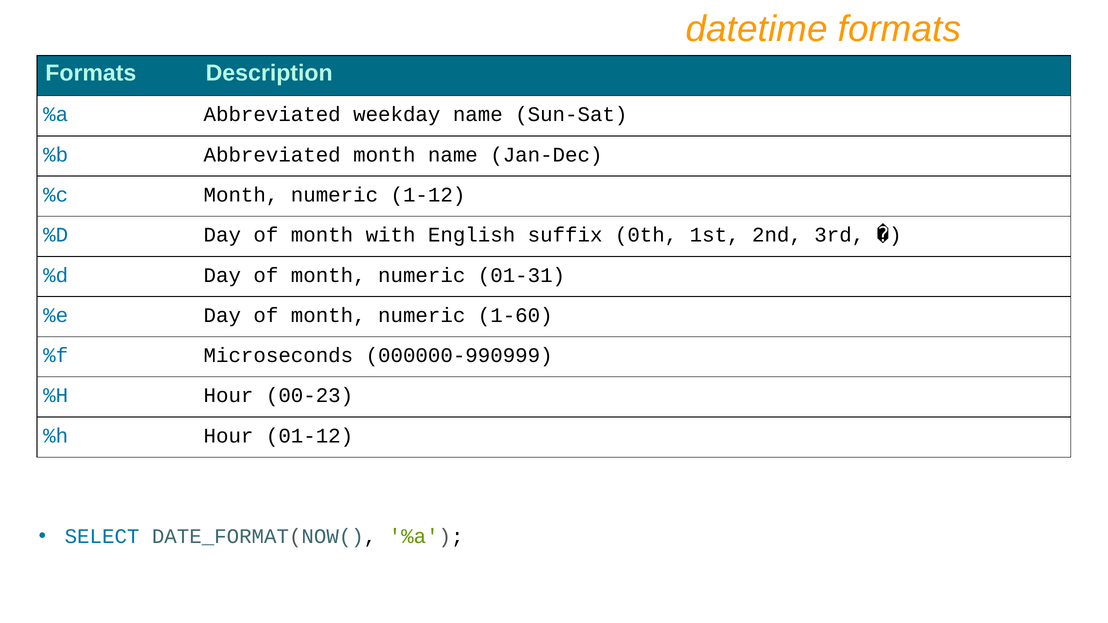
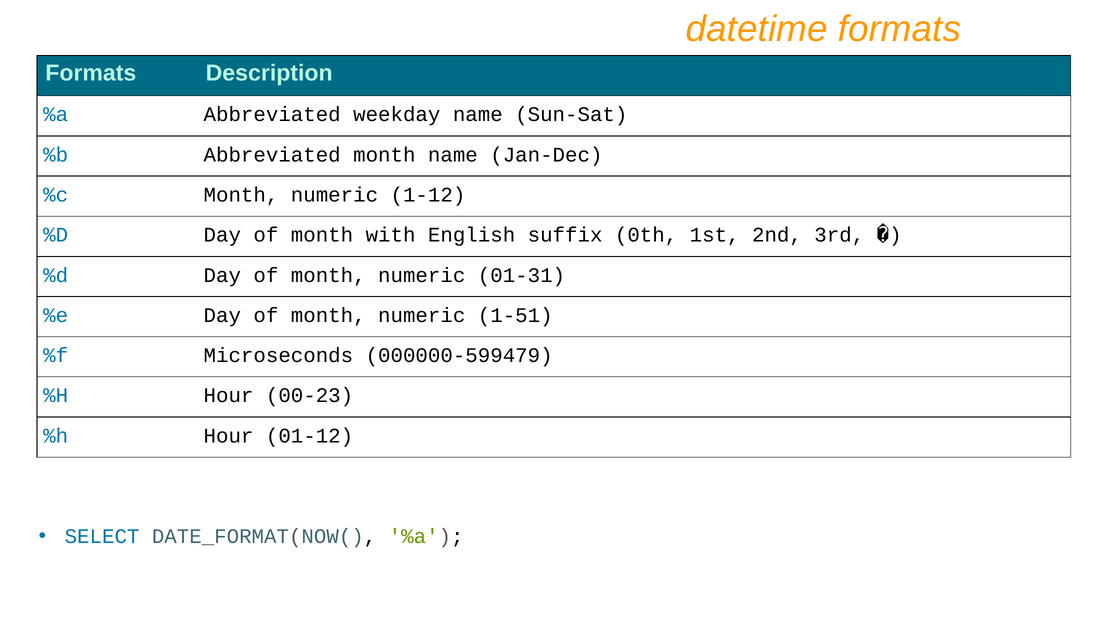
1-60: 1-60 -> 1-51 (515, 315)
000000-990999: 000000-990999 -> 000000-599479 (459, 356)
